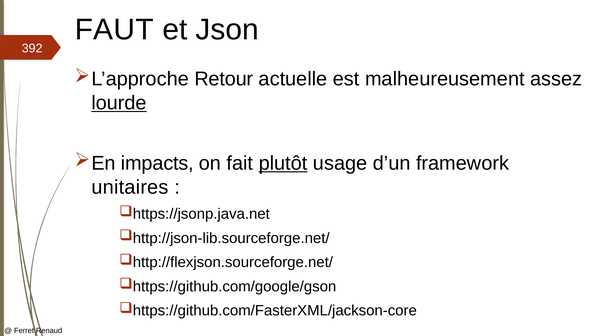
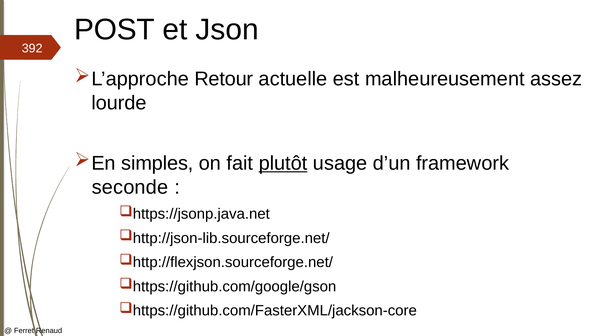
FAUT: FAUT -> POST (114, 30)
lourde underline: present -> none (119, 103)
impacts: impacts -> simples (157, 163)
unitaires: unitaires -> seconde (130, 187)
